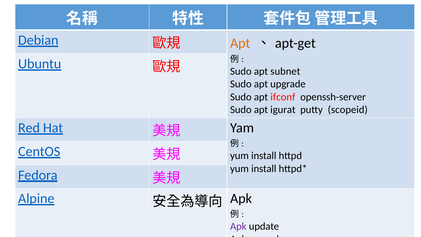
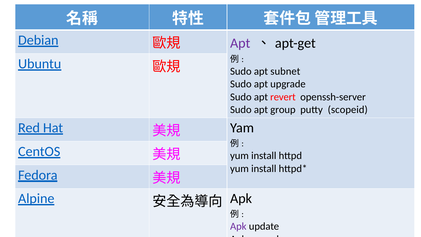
Apt colour: orange -> purple (240, 43)
ifconf: ifconf -> revert (283, 97)
igurat: igurat -> group (283, 110)
